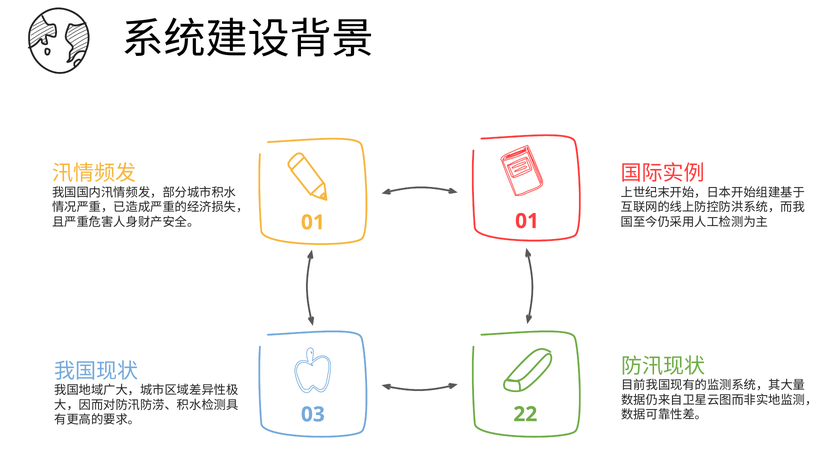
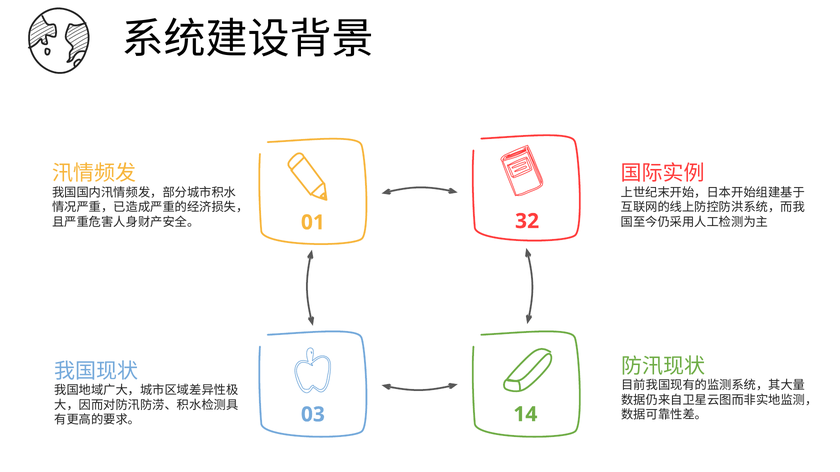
01 01: 01 -> 32 (527, 221)
22: 22 -> 14 (525, 415)
